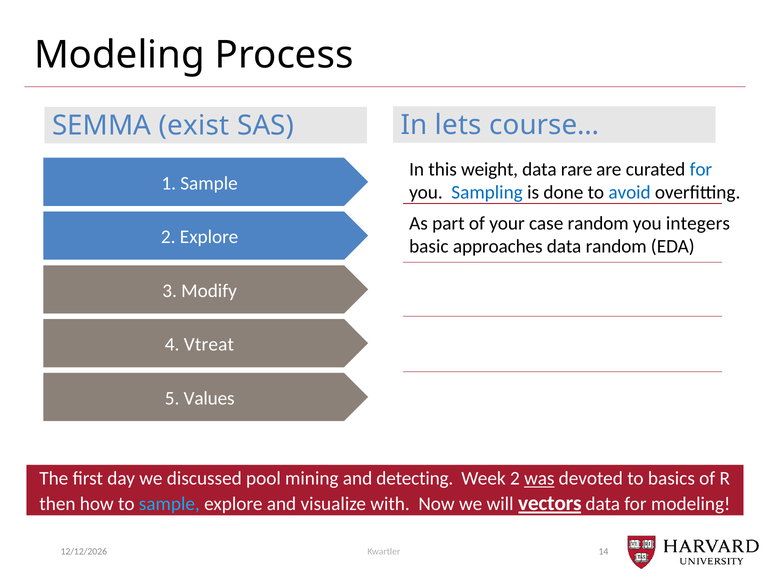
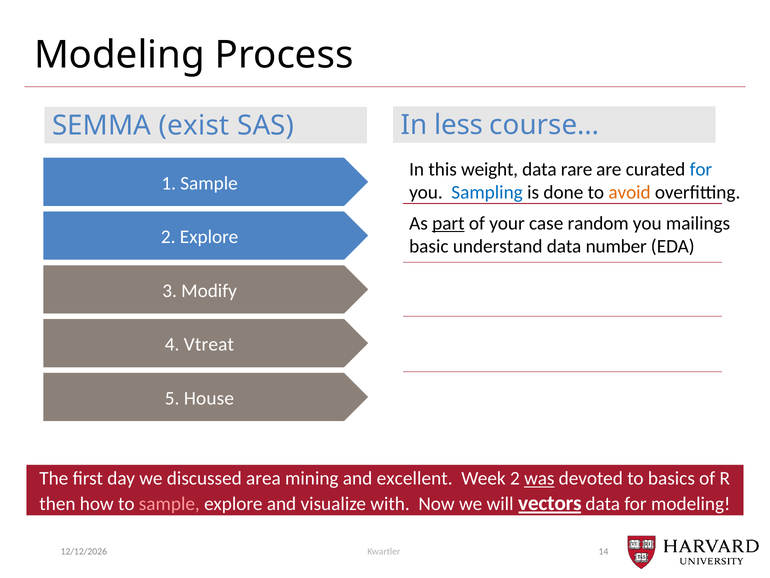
lets: lets -> less (459, 125)
avoid colour: blue -> orange (630, 192)
part underline: none -> present (448, 223)
integers: integers -> mailings (698, 223)
approaches: approaches -> understand (498, 246)
data random: random -> number (616, 246)
Values: Values -> House (209, 398)
pool: pool -> area (263, 478)
detecting: detecting -> excellent (415, 478)
sample colour: light blue -> pink (169, 503)
